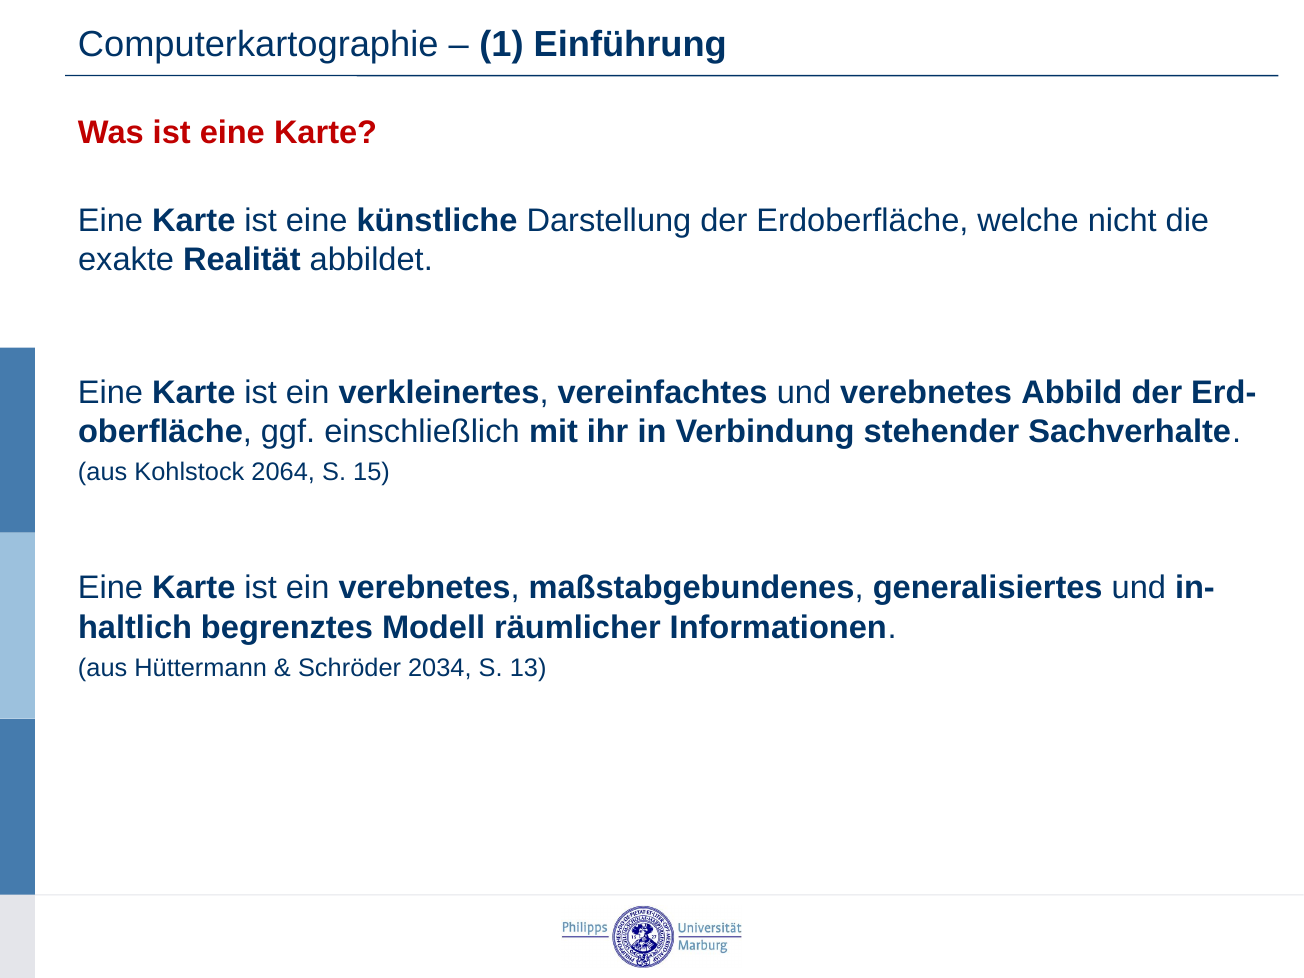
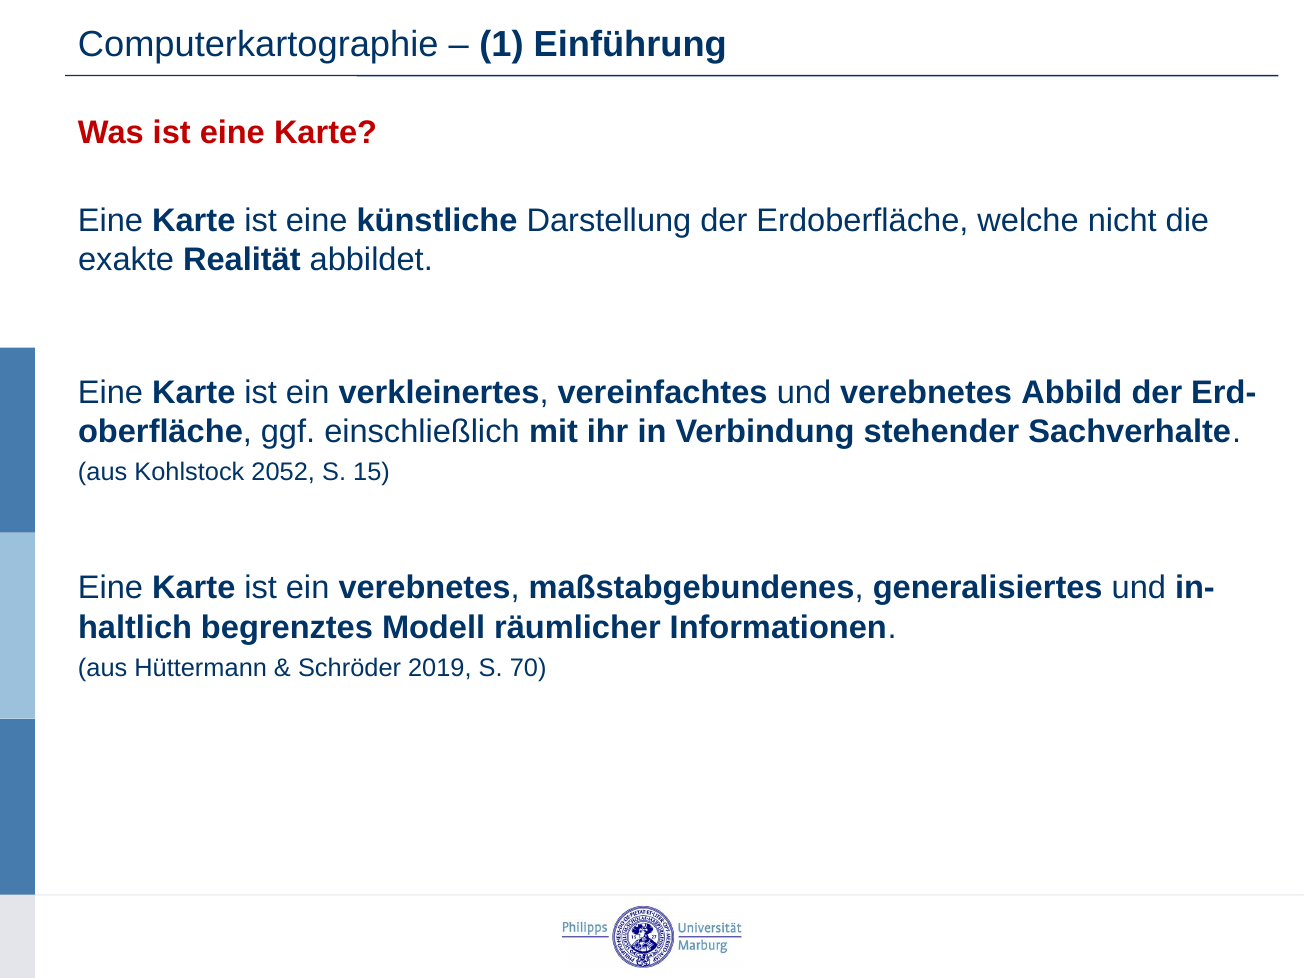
2064: 2064 -> 2052 (283, 473)
2034: 2034 -> 2019 (440, 668)
13: 13 -> 70 (528, 668)
